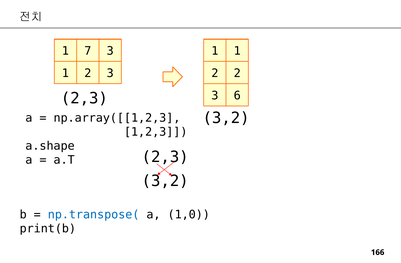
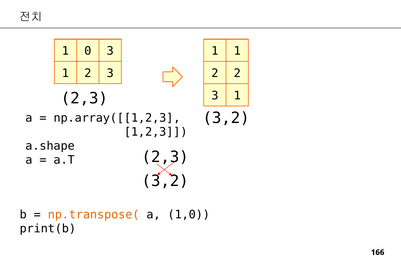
7: 7 -> 0 (88, 51)
6: 6 -> 1 (237, 96)
np.transpose( colour: blue -> orange (94, 215)
